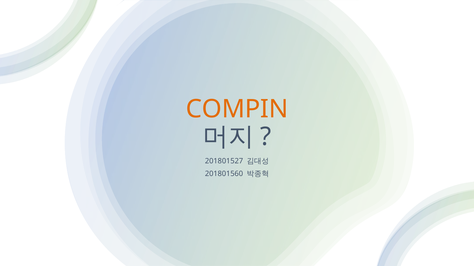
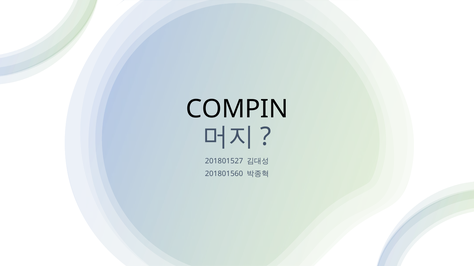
COMPIN colour: orange -> black (237, 109)
